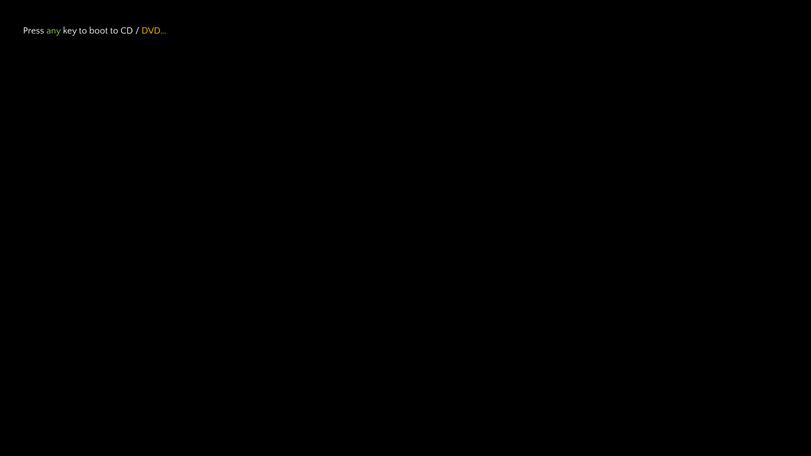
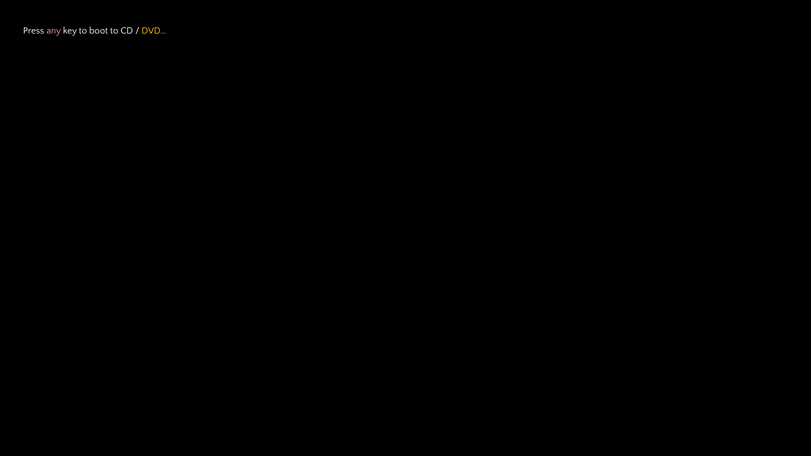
any colour: light green -> pink (54, 31)
